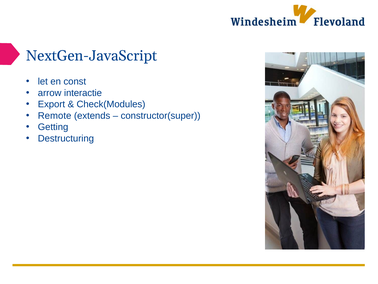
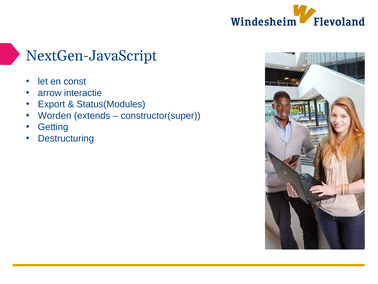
Check(Modules: Check(Modules -> Status(Modules (111, 104)
Remote: Remote -> Worden (55, 115)
